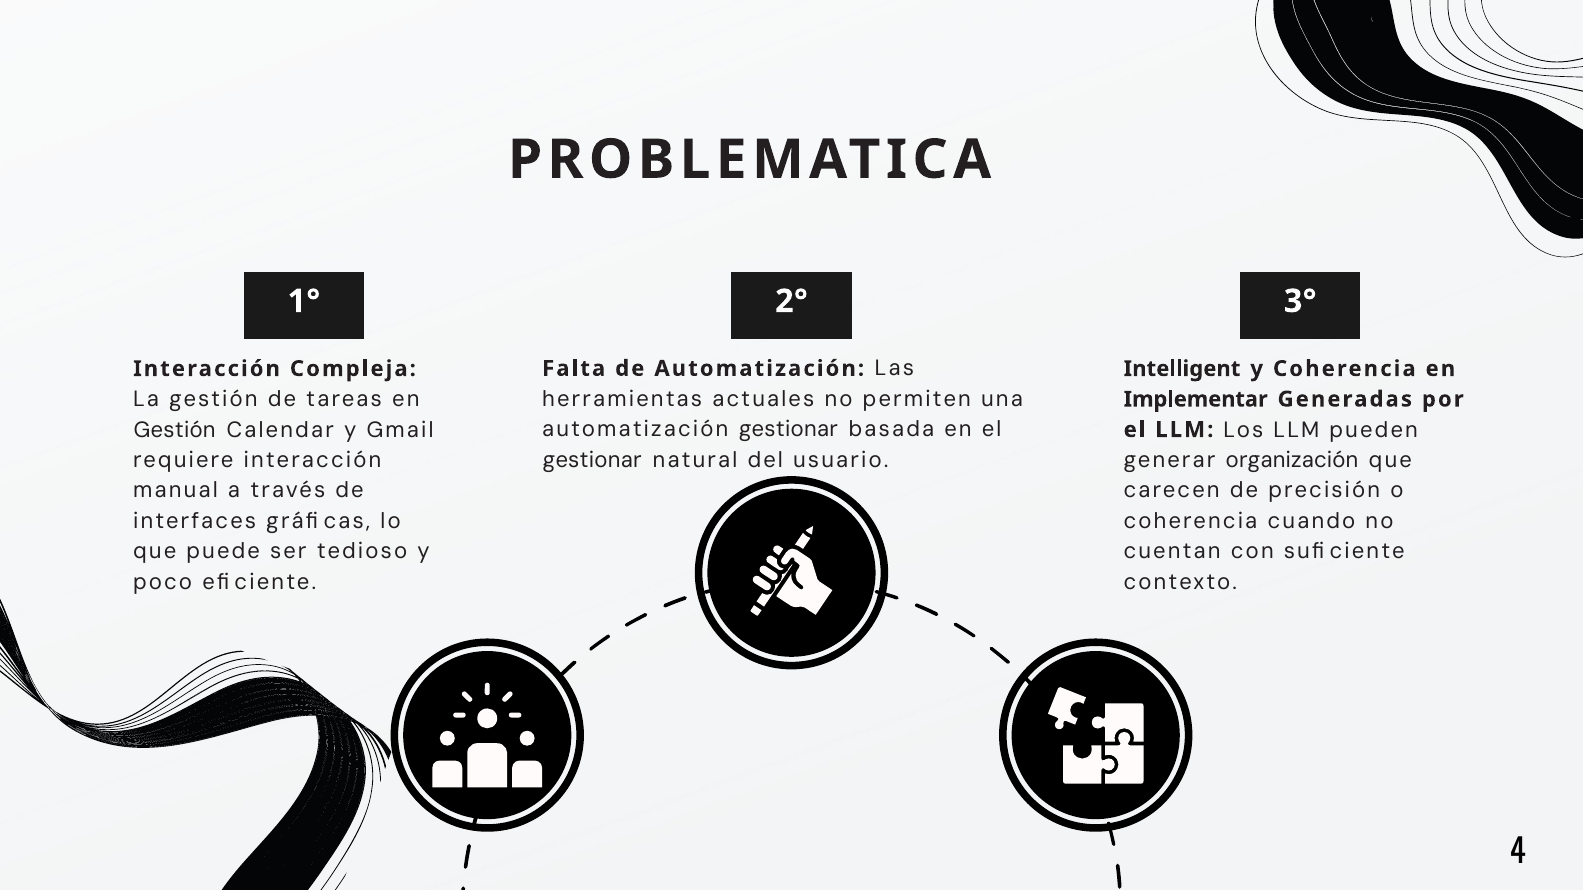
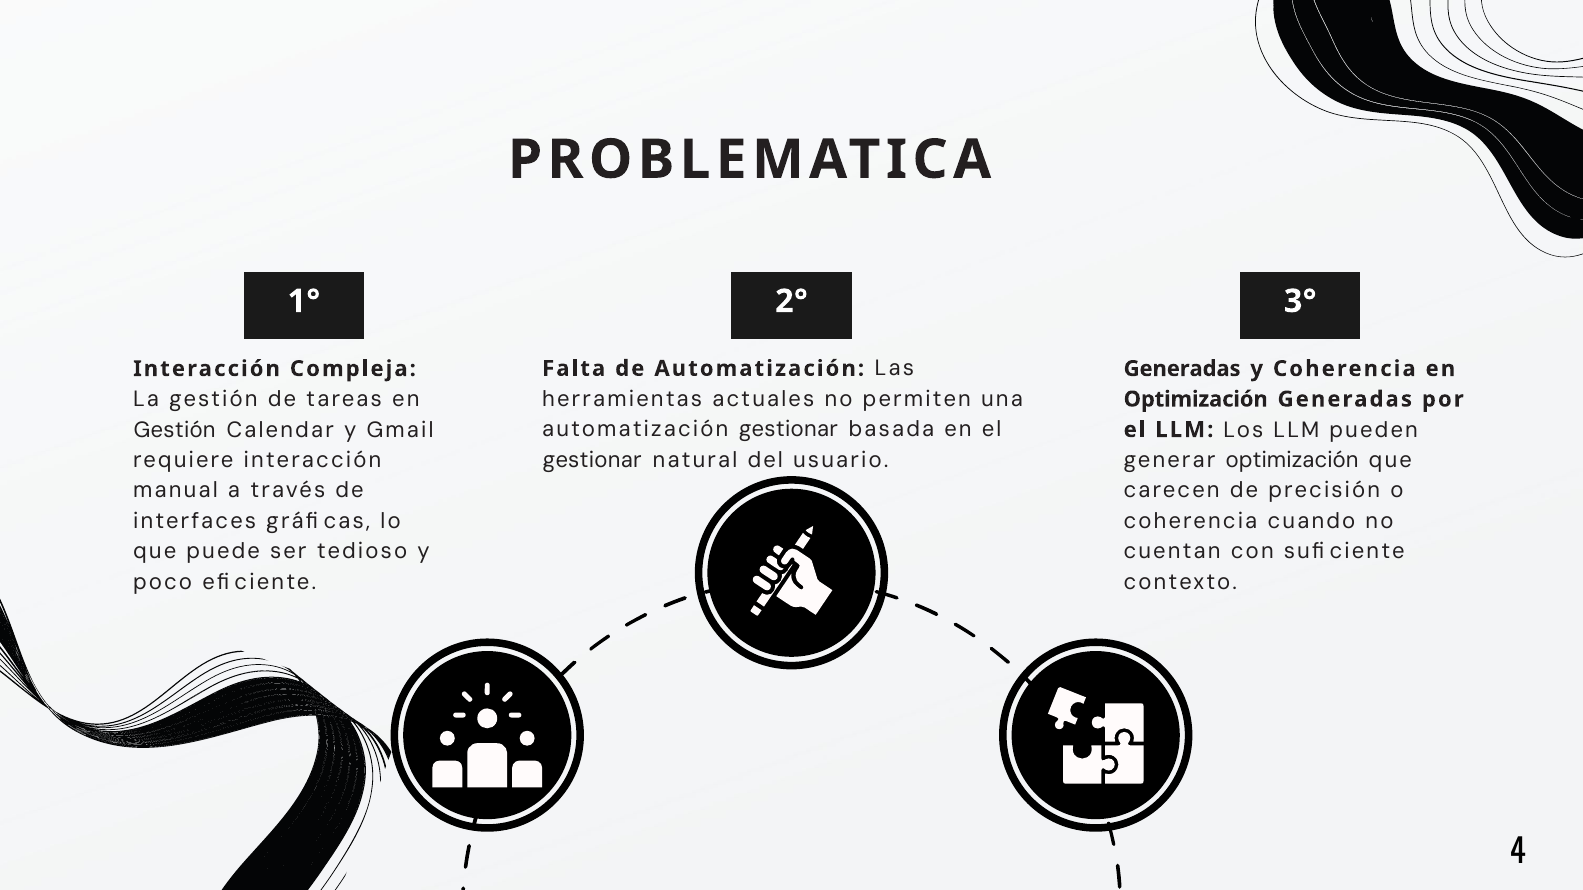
Intelligent: Intelligent -> Generadas (1182, 369)
Implementar: Implementar -> Optimización (1196, 399)
generar organización: organización -> optimización (1292, 460)
